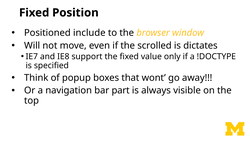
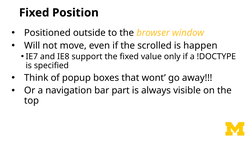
include: include -> outside (89, 33)
dictates: dictates -> happen (200, 45)
